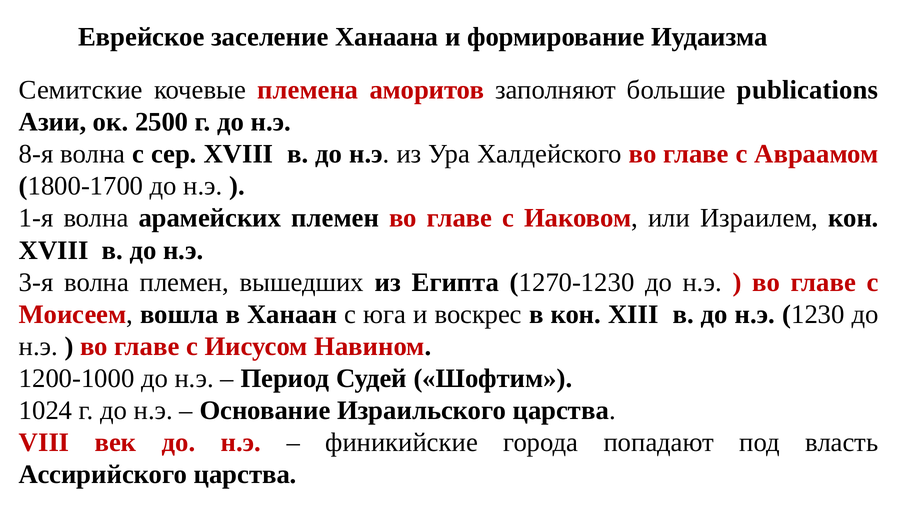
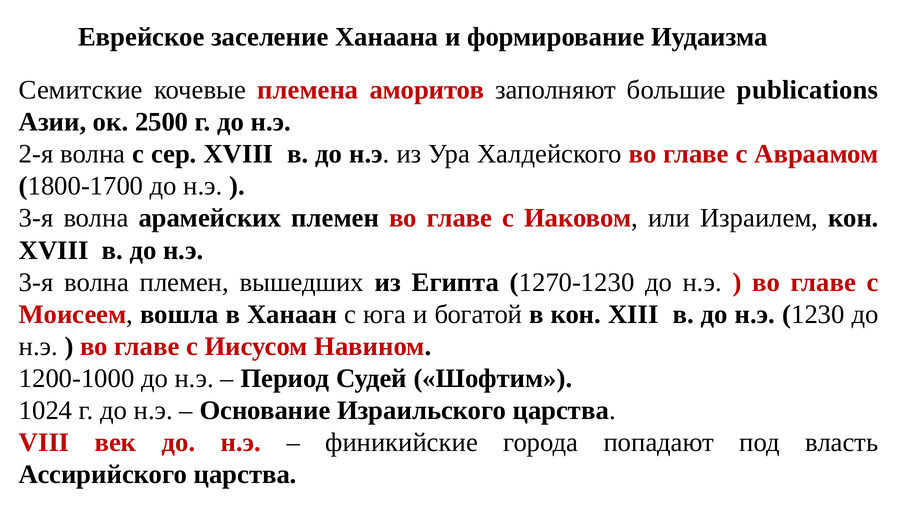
8-я: 8-я -> 2-я (36, 154)
1-я: 1-я -> 3-я (36, 218)
воскрес: воскрес -> богатой (478, 315)
